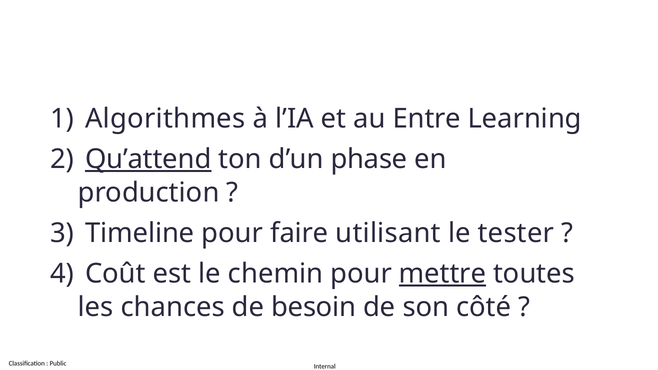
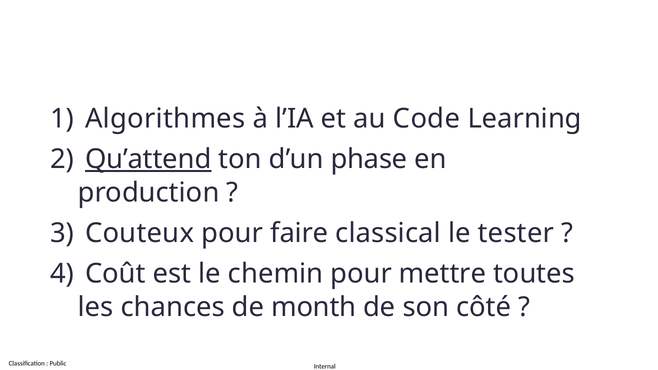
Entre: Entre -> Code (427, 119)
Timeline: Timeline -> Couteux (140, 233)
utilisant: utilisant -> classical (388, 233)
mettre underline: present -> none (443, 274)
besoin: besoin -> month (314, 307)
